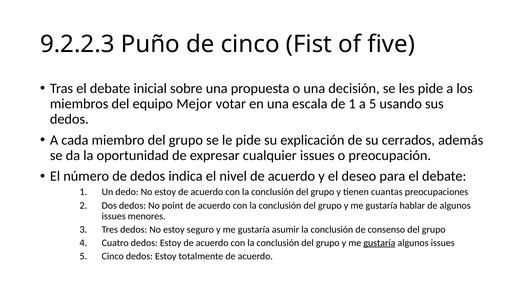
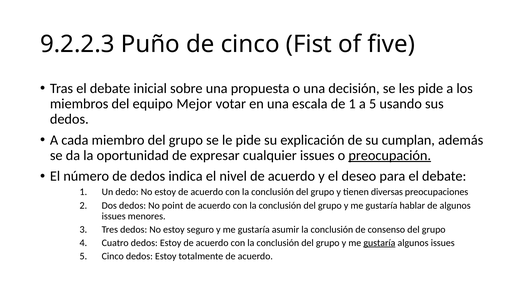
cerrados: cerrados -> cumplan (408, 140)
preocupación underline: none -> present (390, 155)
cuantas: cuantas -> diversas (387, 192)
